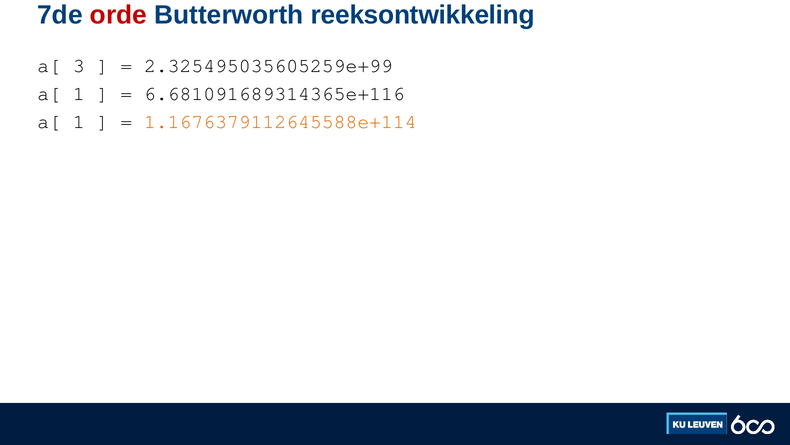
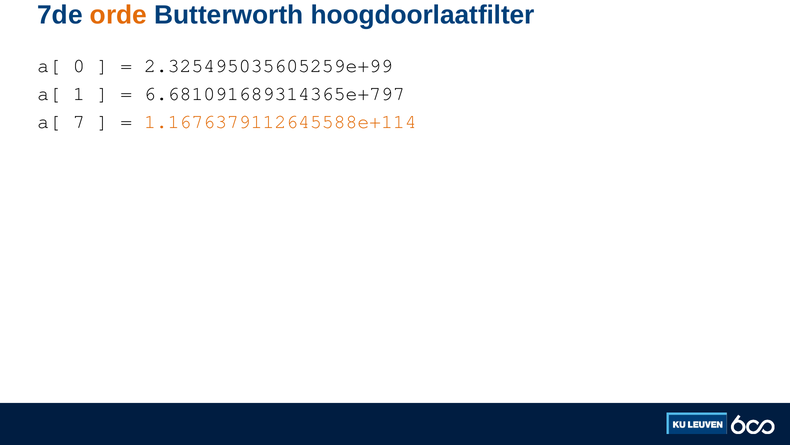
orde colour: red -> orange (118, 15)
reeksontwikkeling: reeksontwikkeling -> hoogdoorlaatfilter (423, 15)
3: 3 -> 0 (79, 66)
6.681091689314365e+116: 6.681091689314365e+116 -> 6.681091689314365e+797 (274, 94)
1: 1 -> 7 (79, 122)
